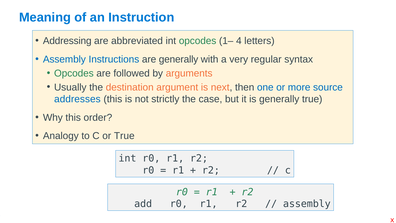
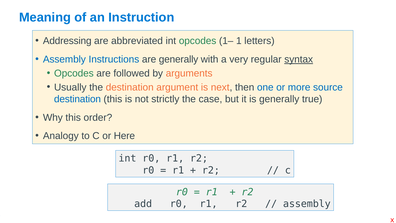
4: 4 -> 1 (239, 41)
syntax underline: none -> present (299, 59)
addresses: addresses -> destination (77, 99)
or True: True -> Here (124, 136)
